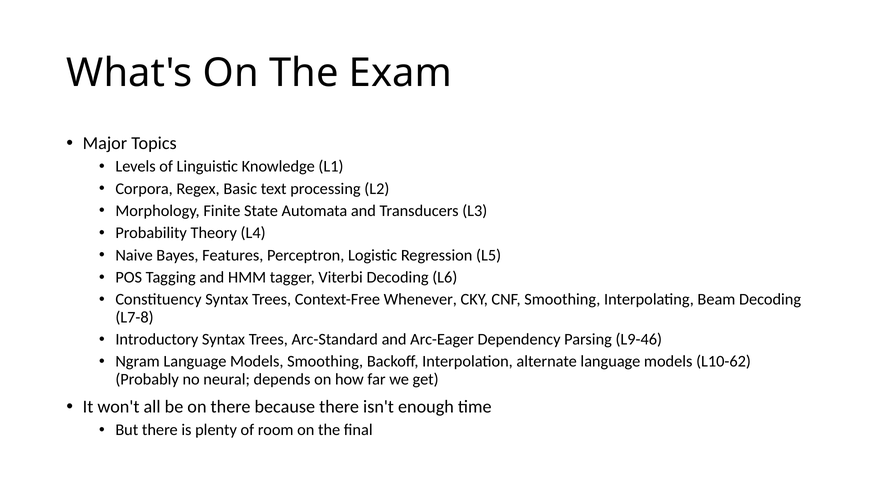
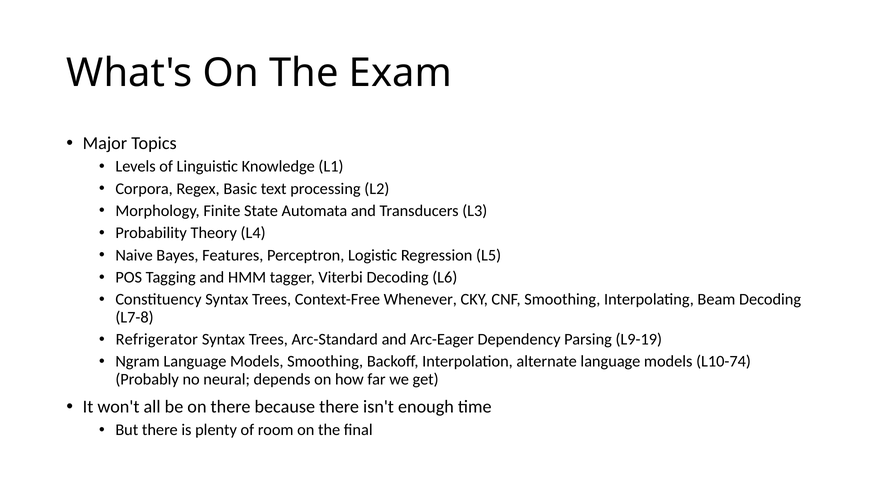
Introductory: Introductory -> Refrigerator (157, 339)
L9-46: L9-46 -> L9-19 (639, 339)
L10-62: L10-62 -> L10-74 (724, 362)
